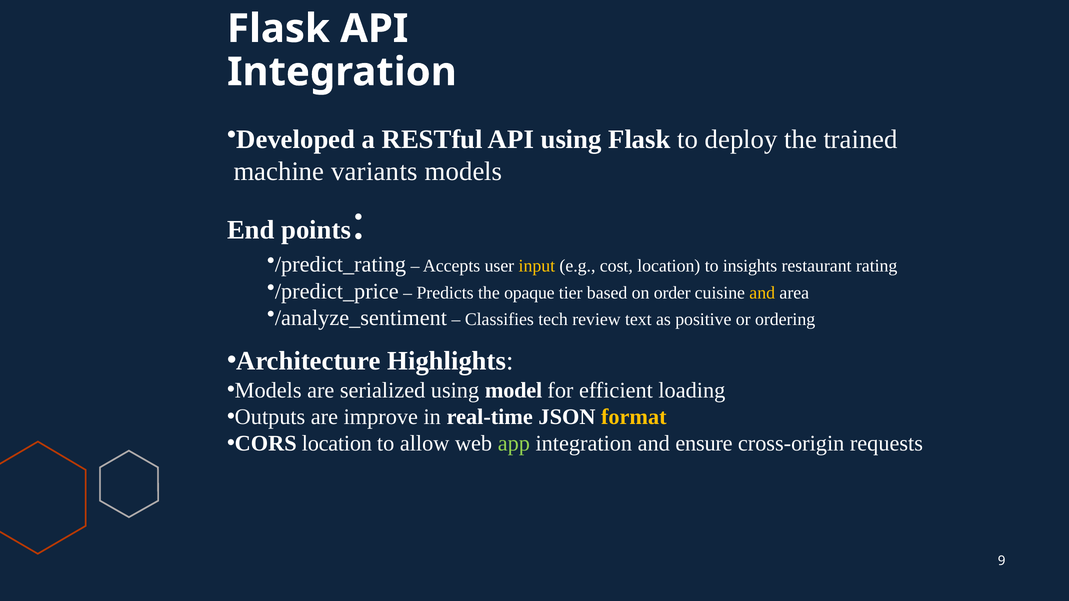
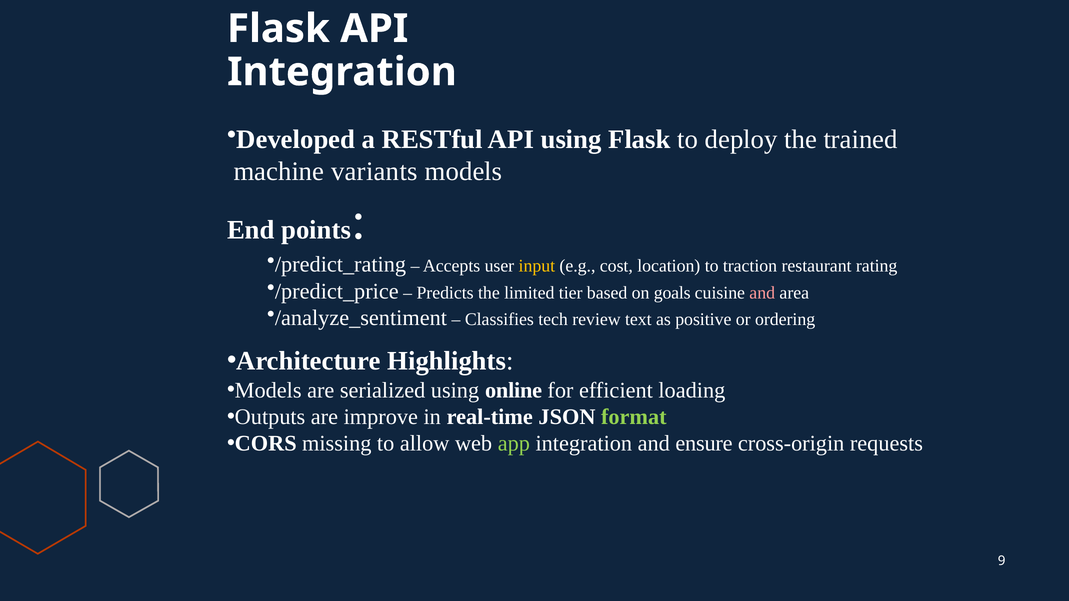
insights: insights -> traction (750, 266)
opaque: opaque -> limited (529, 293)
order: order -> goals (672, 293)
and colour: yellow -> pink (762, 293)
model: model -> online (514, 390)
format colour: yellow -> light green (634, 417)
CORS location: location -> missing (337, 444)
